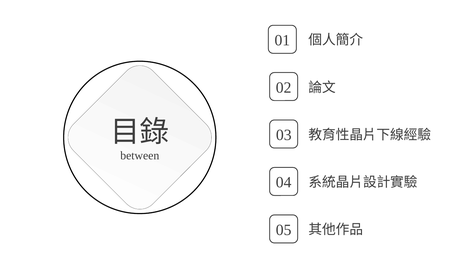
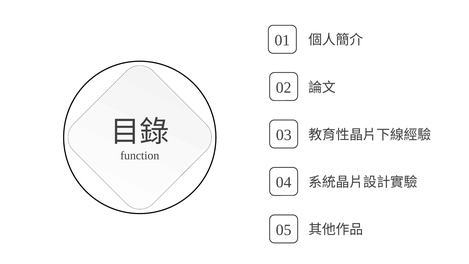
between: between -> function (140, 155)
